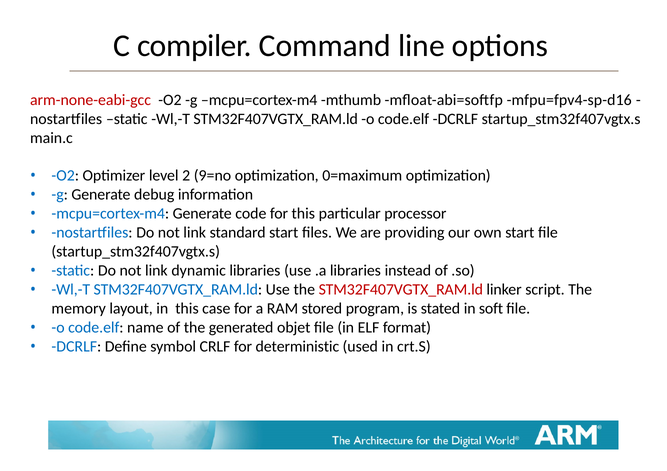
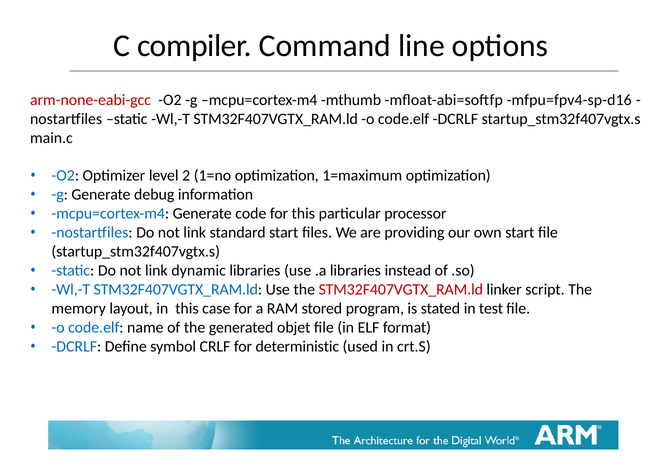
9=no: 9=no -> 1=no (212, 176)
0=maximum: 0=maximum -> 1=maximum (362, 176)
soft: soft -> test (491, 309)
